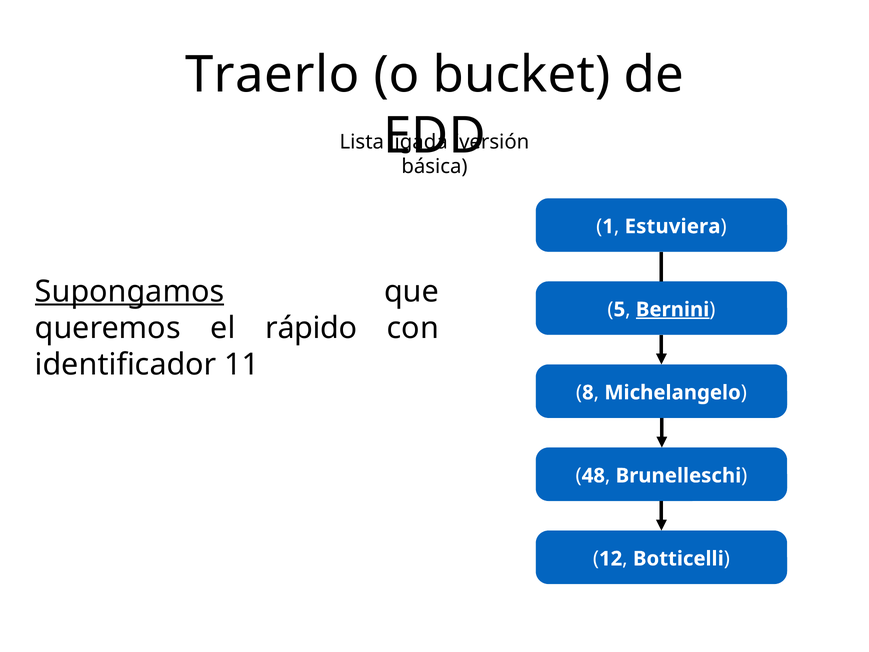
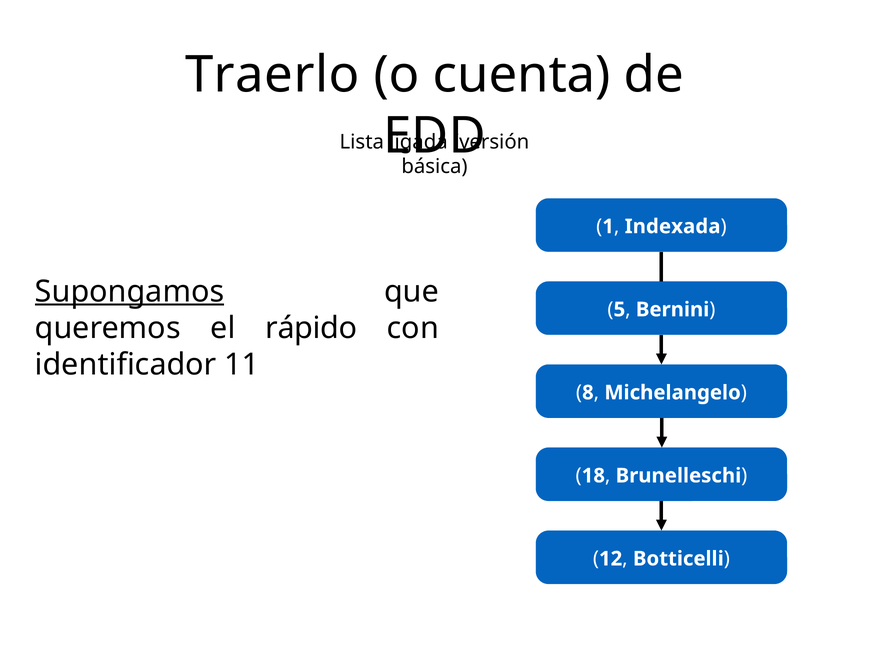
bucket: bucket -> cuenta (522, 75)
Estuviera: Estuviera -> Indexada (673, 226)
Bernini underline: present -> none (673, 309)
48: 48 -> 18 (593, 476)
